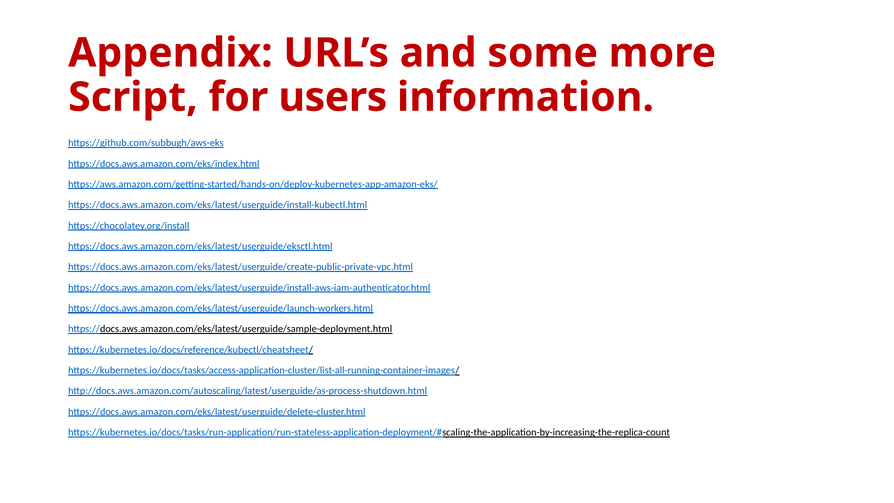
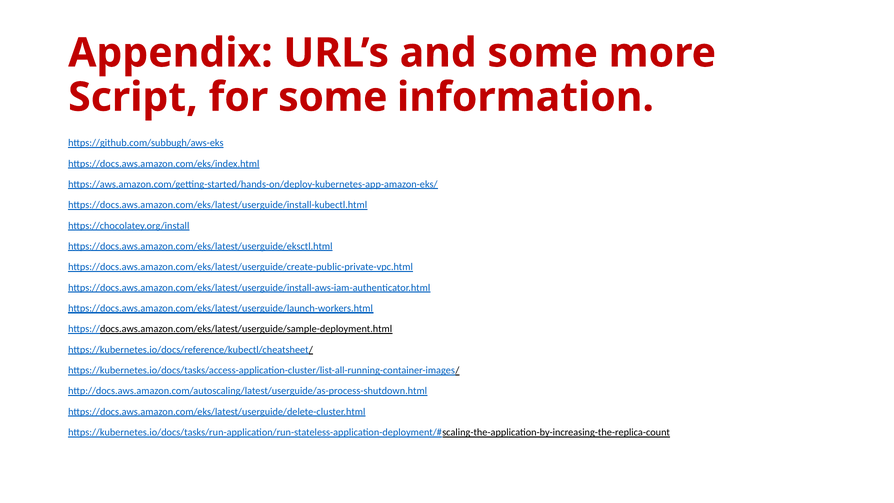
for users: users -> some (333, 97)
